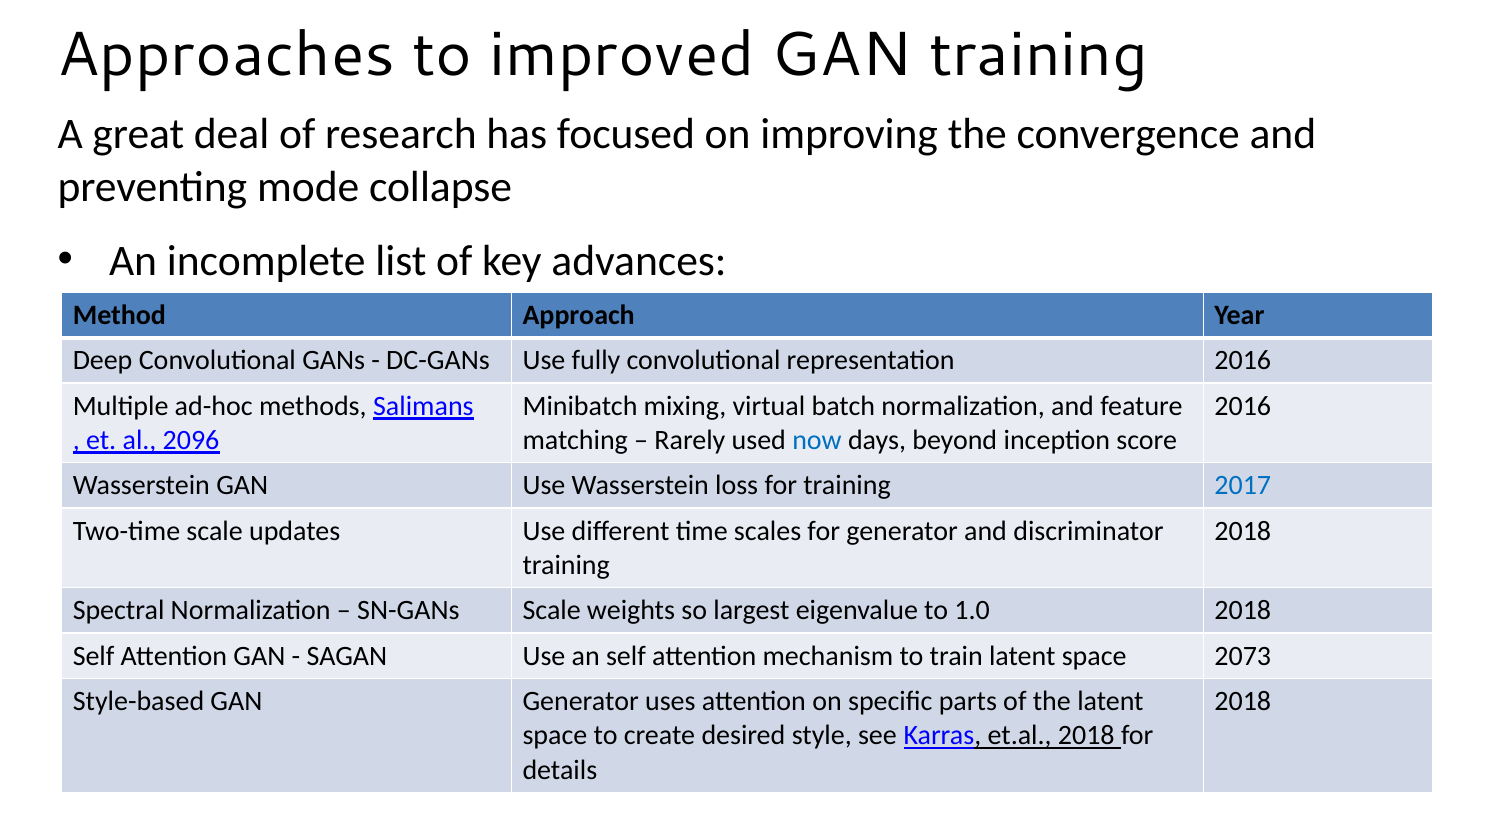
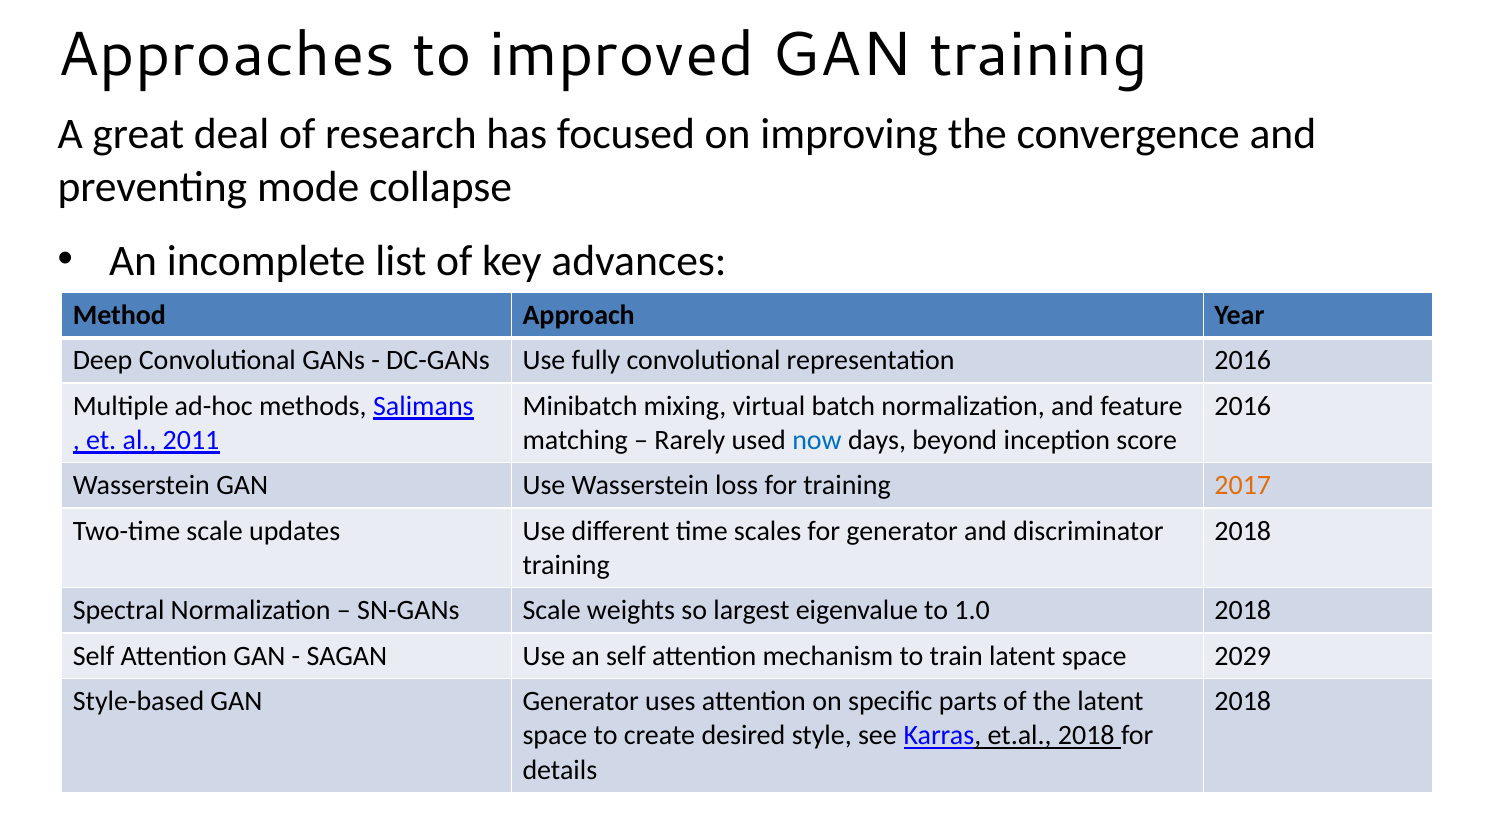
2096: 2096 -> 2011 (191, 440)
2017 colour: blue -> orange (1243, 486)
2073: 2073 -> 2029 (1243, 656)
